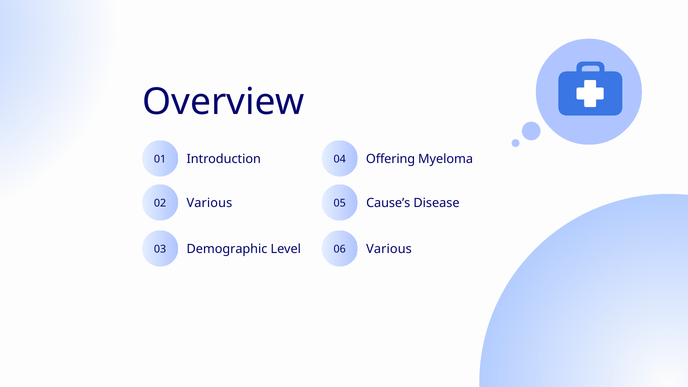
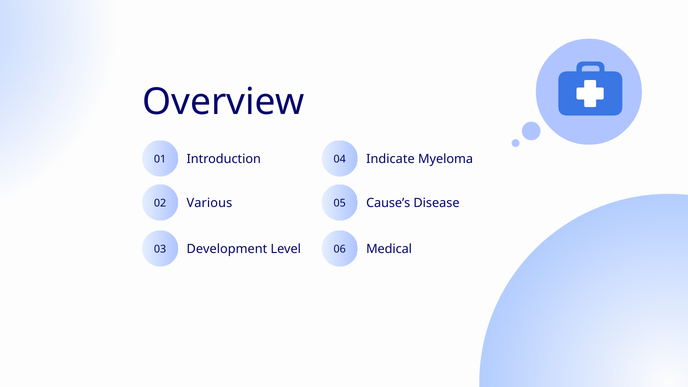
Offering: Offering -> Indicate (390, 159)
Demographic: Demographic -> Development (227, 249)
Various: Various -> Medical (389, 249)
